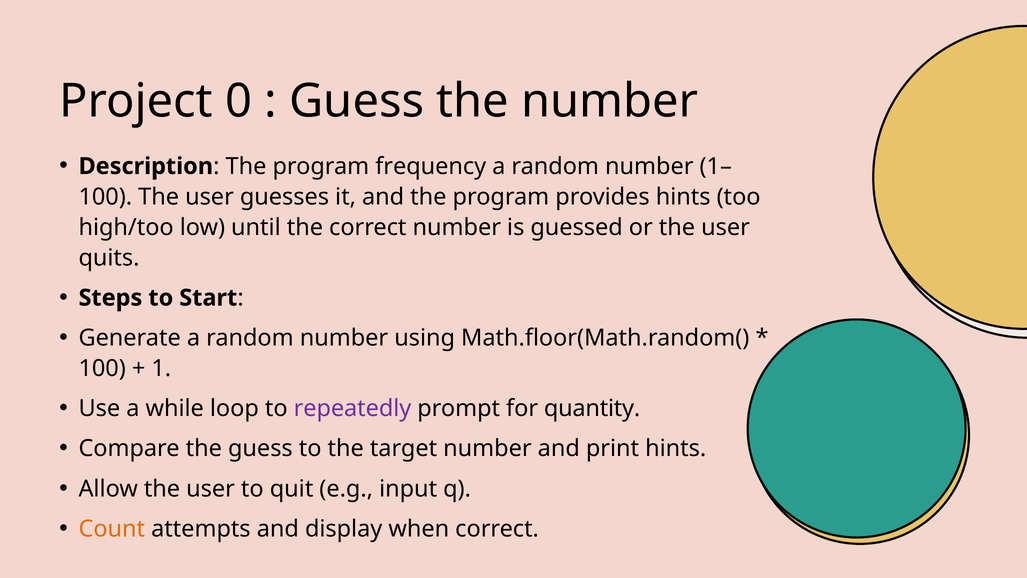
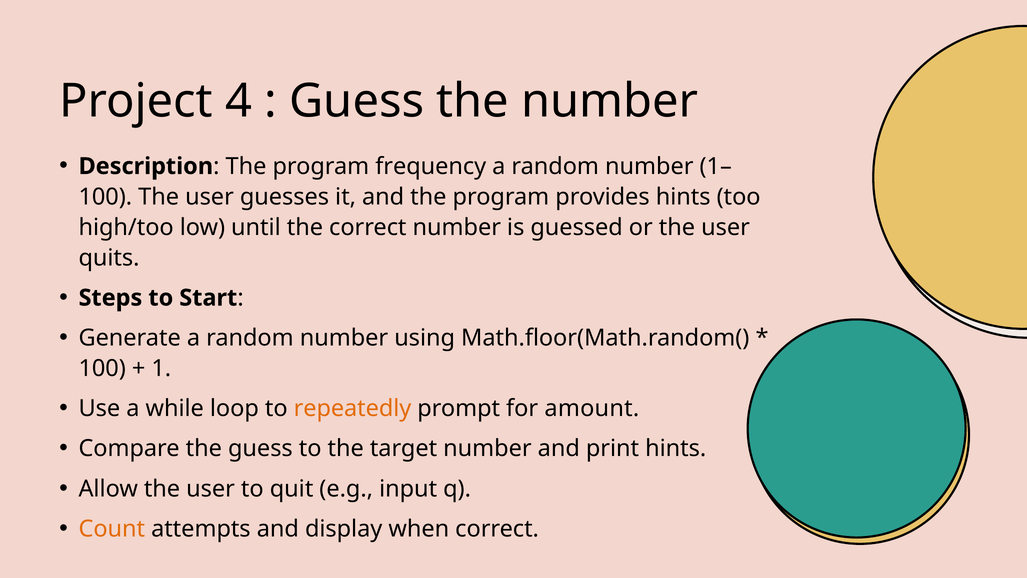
0: 0 -> 4 (239, 101)
repeatedly colour: purple -> orange (352, 408)
quantity: quantity -> amount (592, 408)
